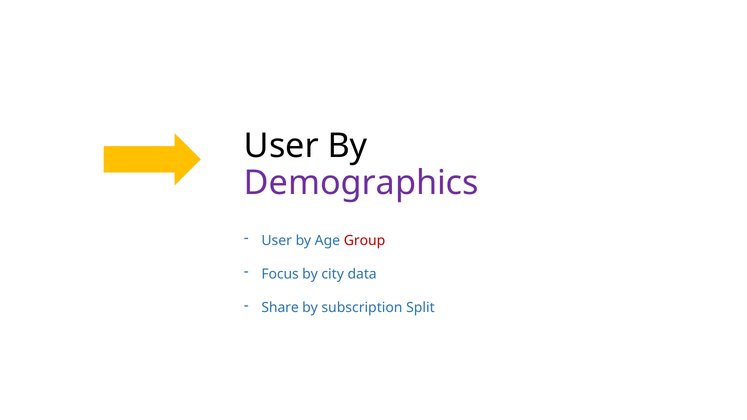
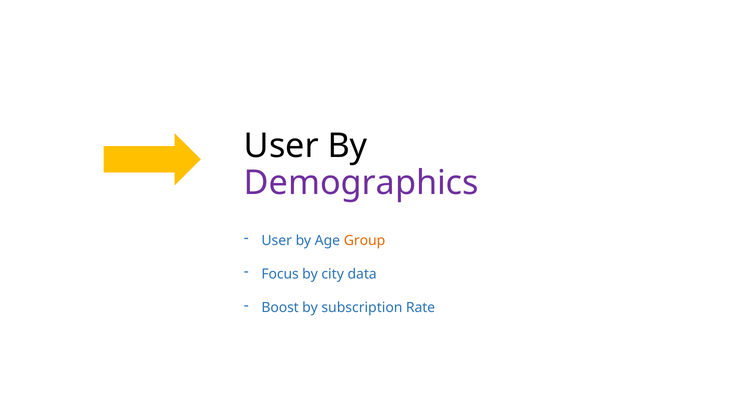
Group colour: red -> orange (365, 241)
Share: Share -> Boost (280, 308)
Split: Split -> Rate (421, 308)
